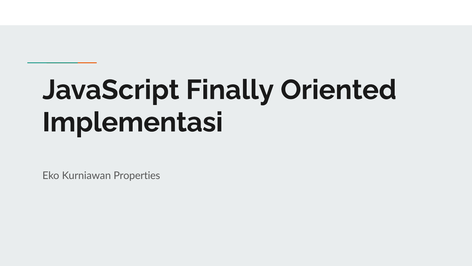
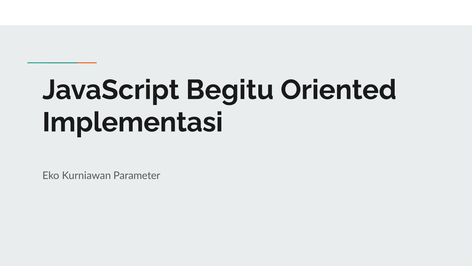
Finally: Finally -> Begitu (230, 90)
Properties: Properties -> Parameter (137, 175)
